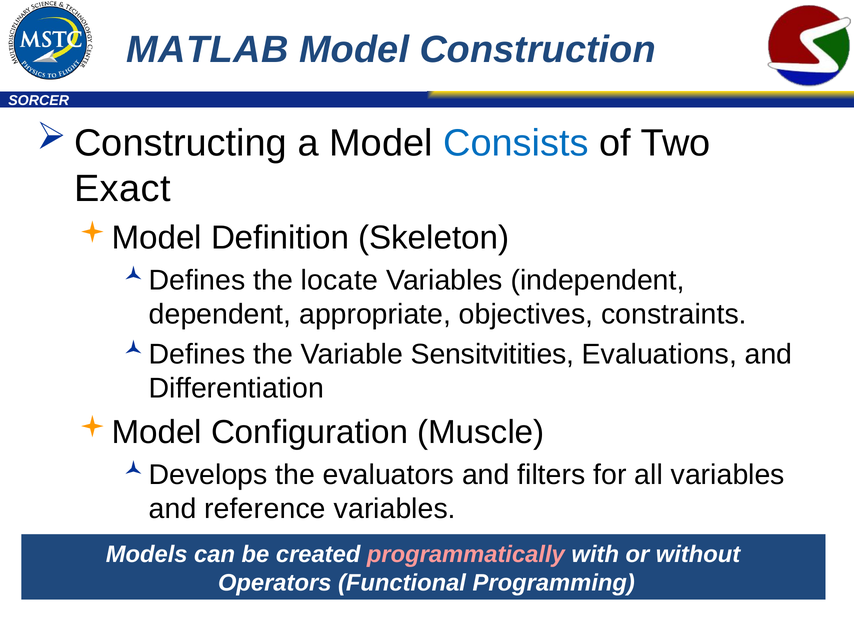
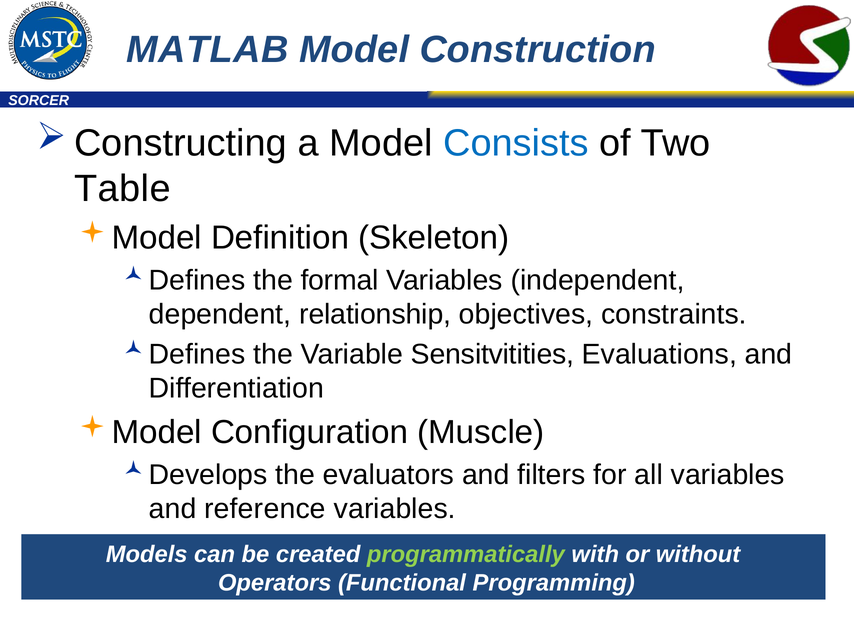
Exact: Exact -> Table (122, 189)
locate: locate -> formal (340, 280)
appropriate: appropriate -> relationship (375, 314)
programmatically colour: pink -> light green (466, 554)
